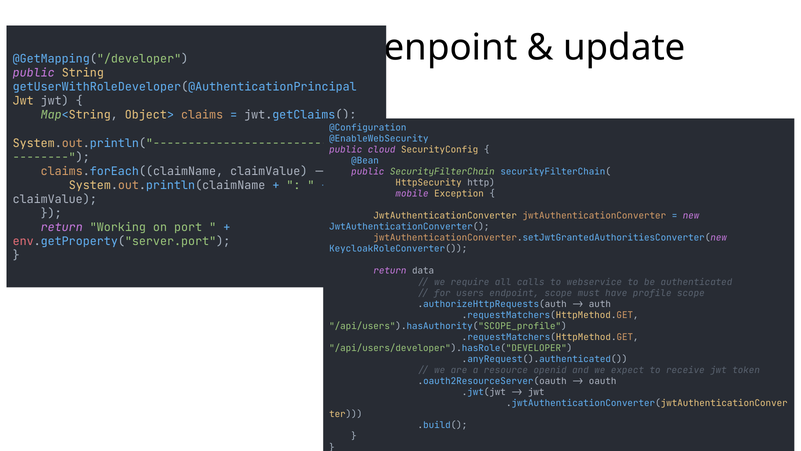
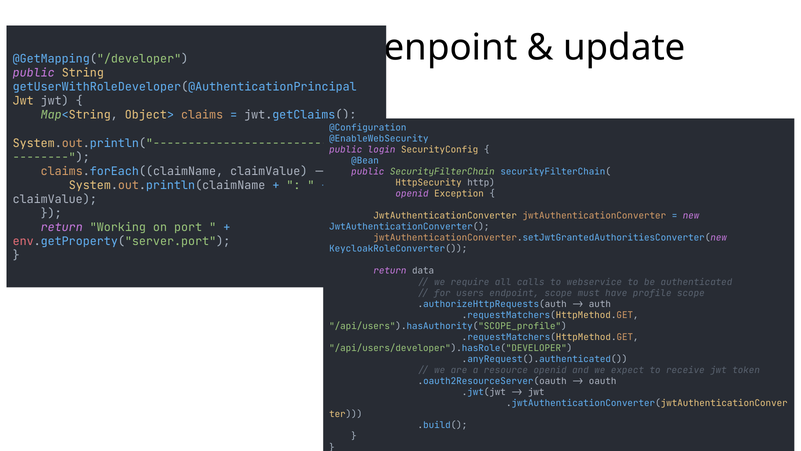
cloud: cloud -> login (382, 149)
mobile: mobile -> openid (412, 194)
